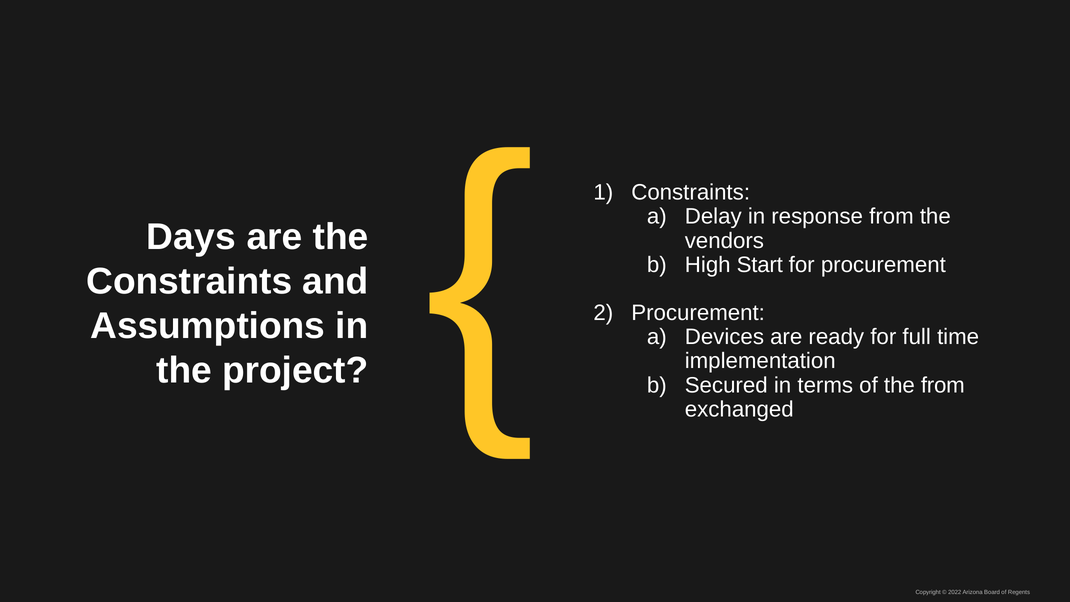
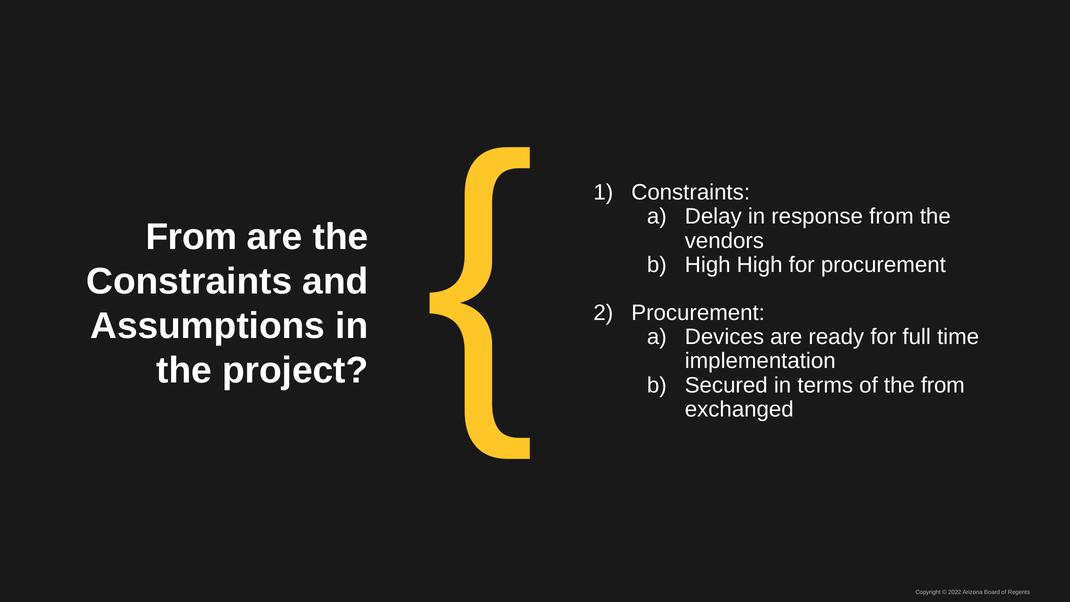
Days: Days -> From (192, 237)
High Start: Start -> High (760, 265)
